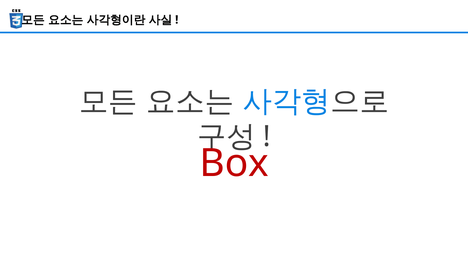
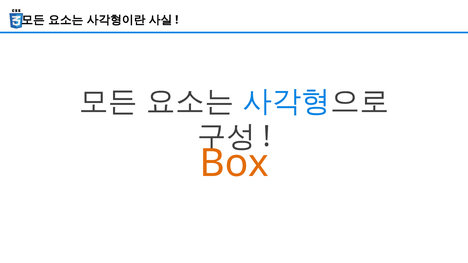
Box colour: red -> orange (234, 164)
